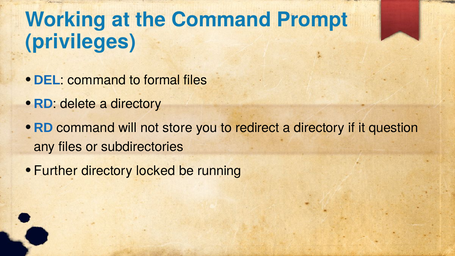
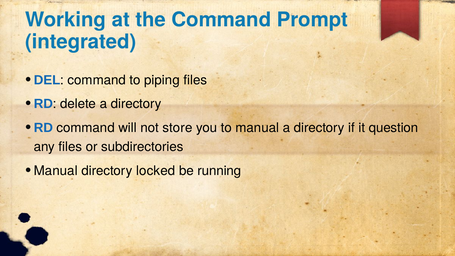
privileges: privileges -> integrated (81, 42)
formal: formal -> piping (162, 80)
to redirect: redirect -> manual (257, 128)
Further: Further -> Manual (56, 171)
